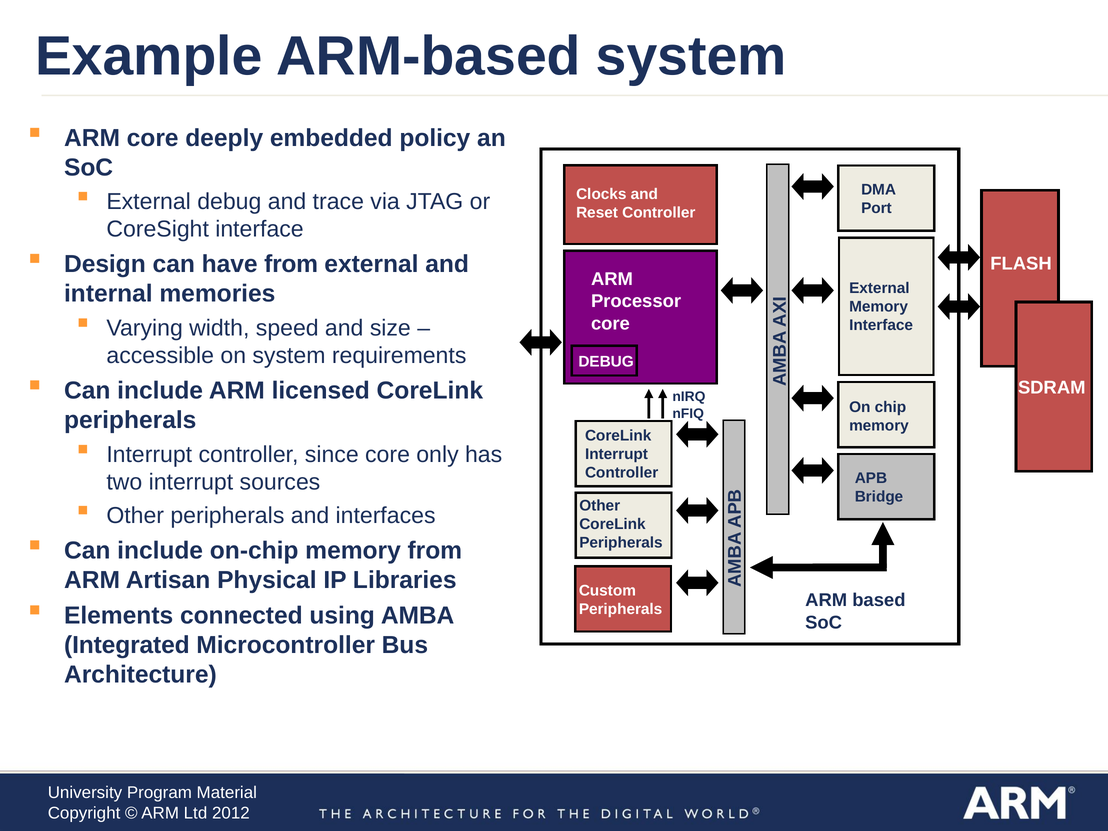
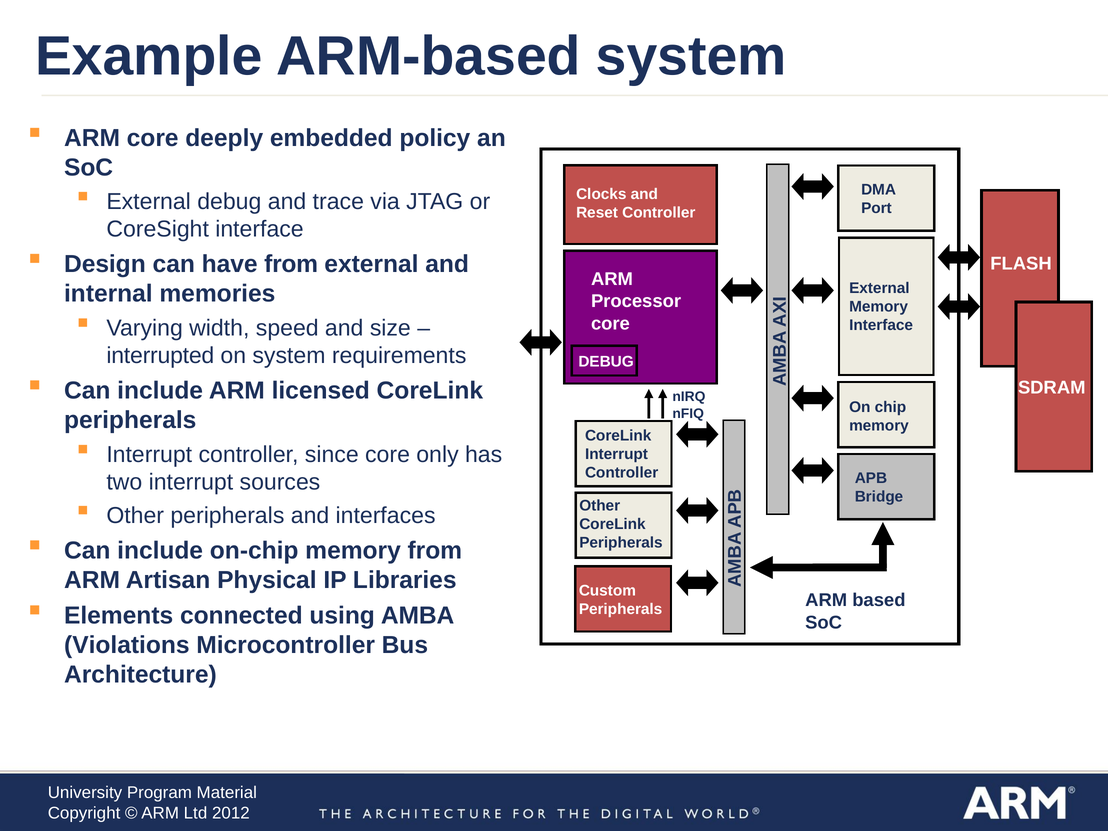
accessible: accessible -> interrupted (160, 356)
Integrated: Integrated -> Violations (127, 645)
